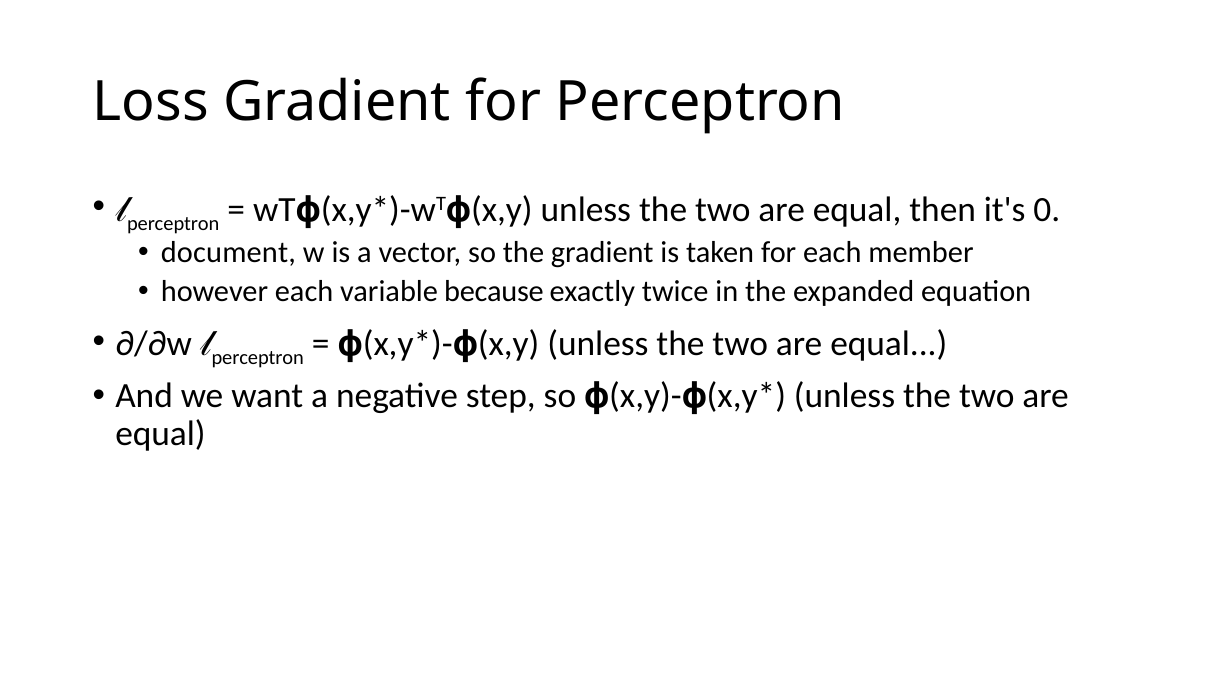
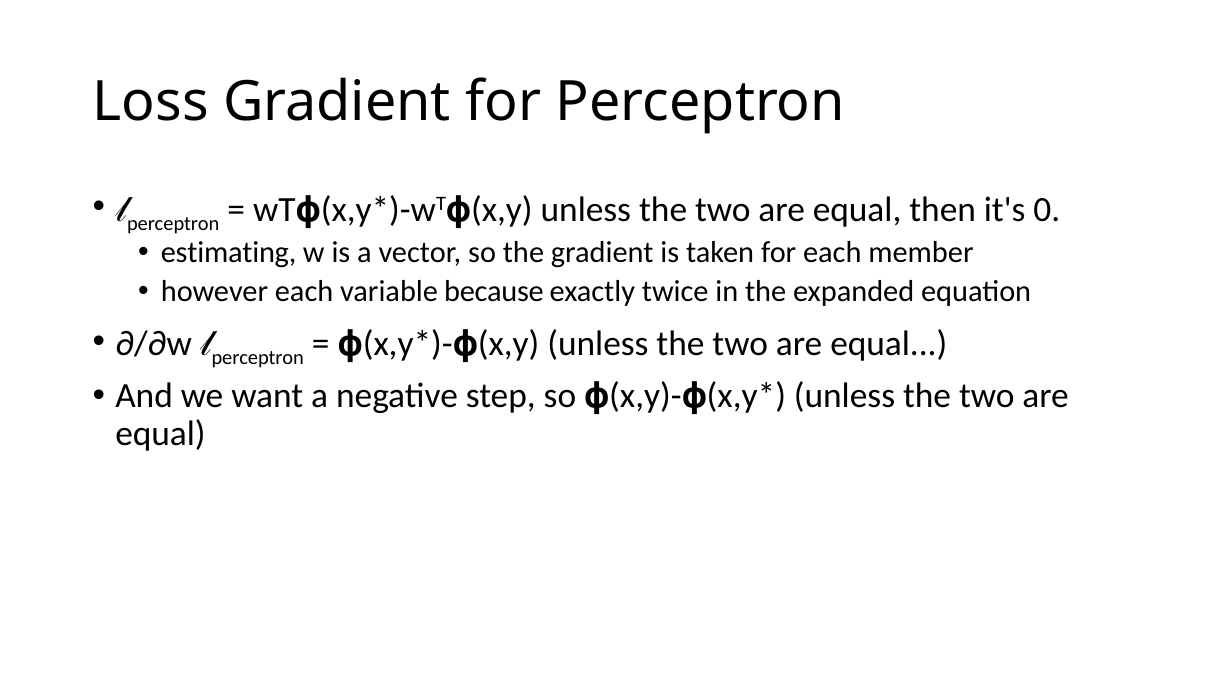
document: document -> estimating (229, 252)
